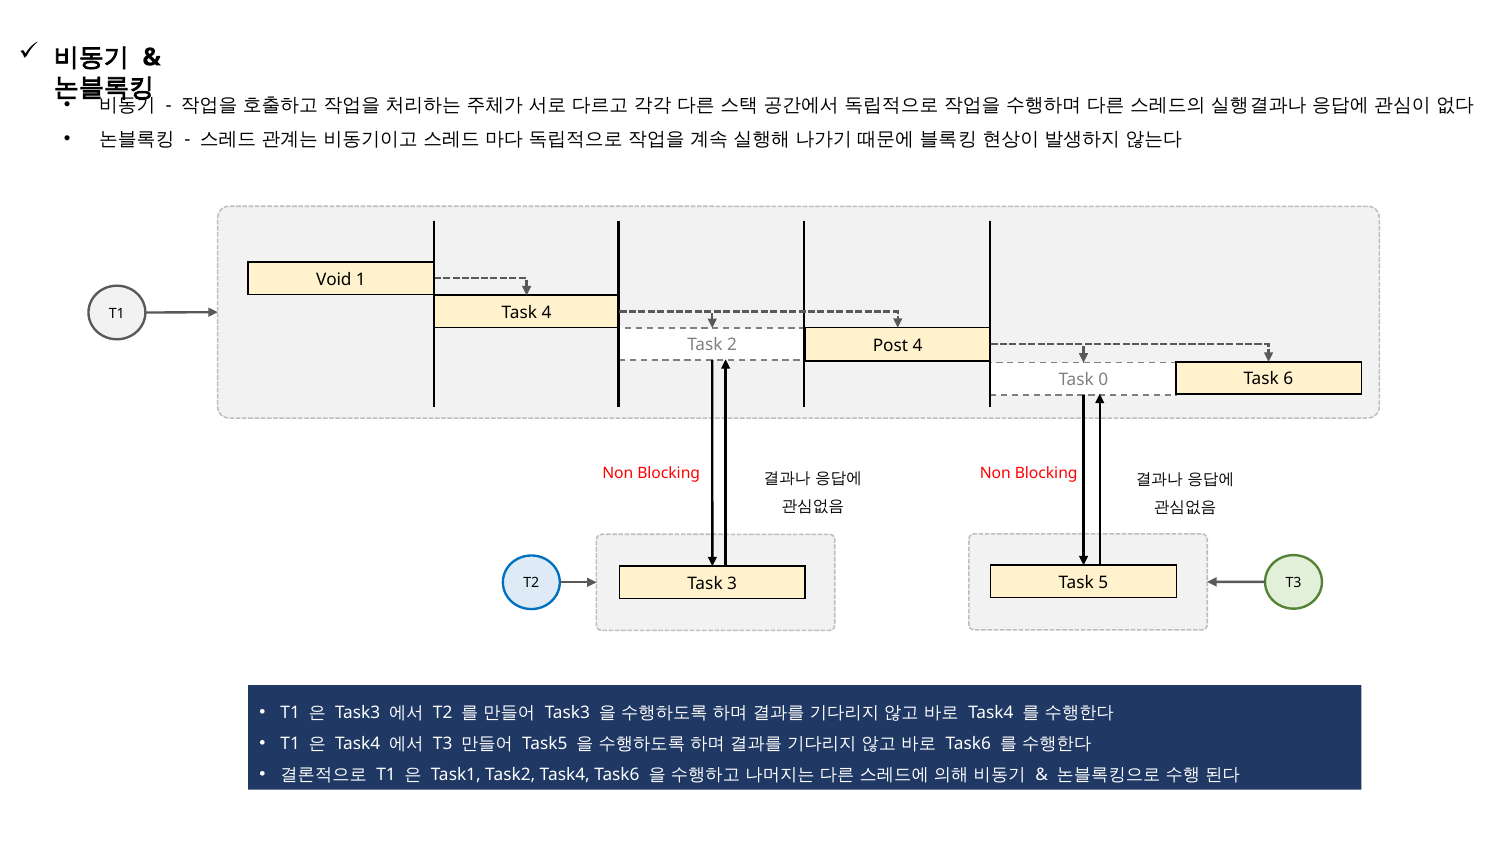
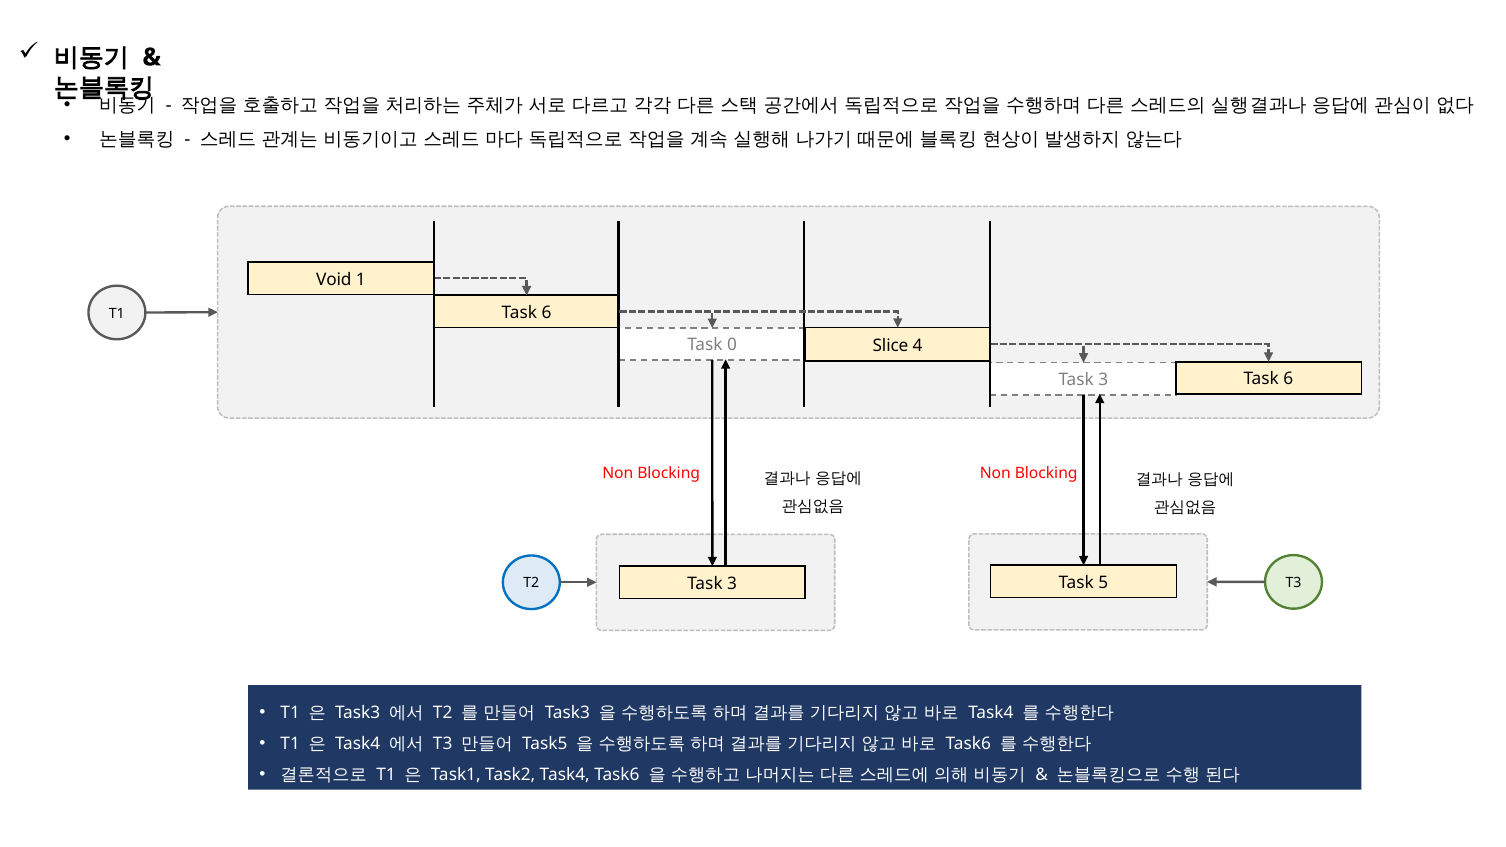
T1 Task 4: 4 -> 6 (546, 313)
2: 2 -> 0 (732, 345)
Post: Post -> Slice (891, 345)
0: 0 -> 3 (1103, 380)
